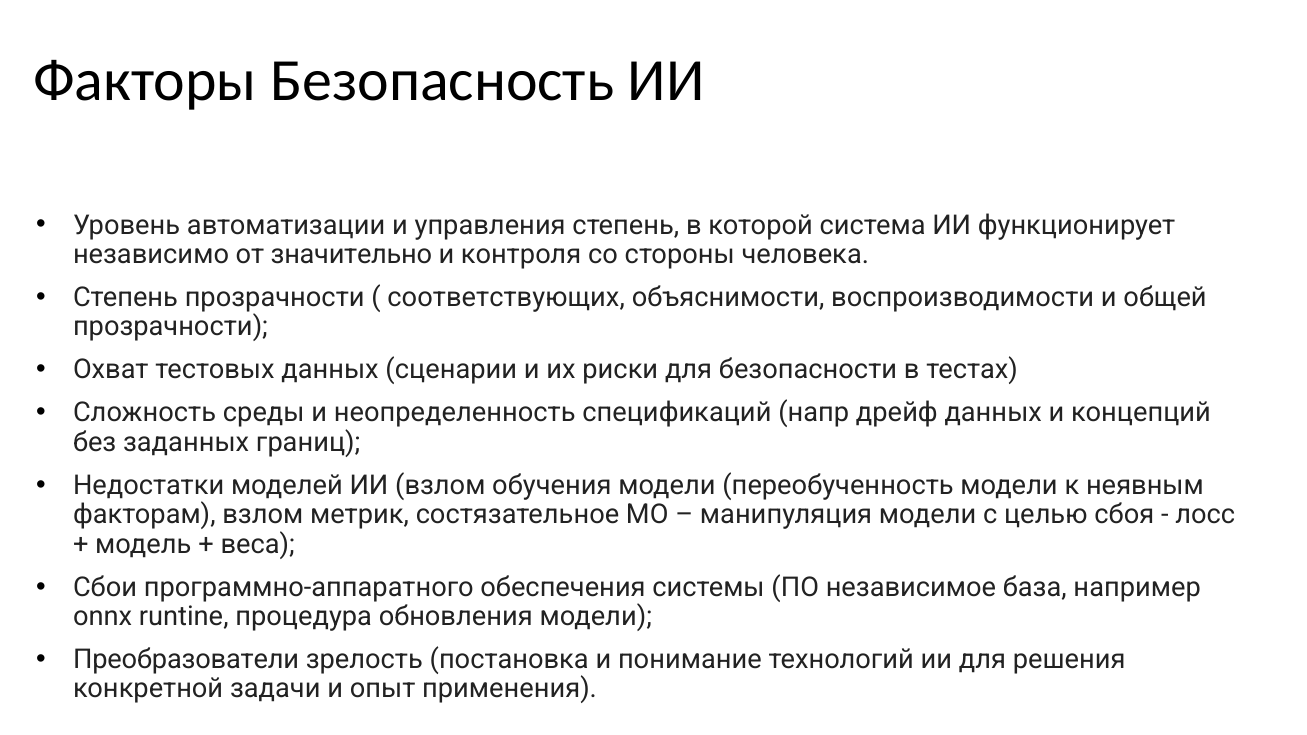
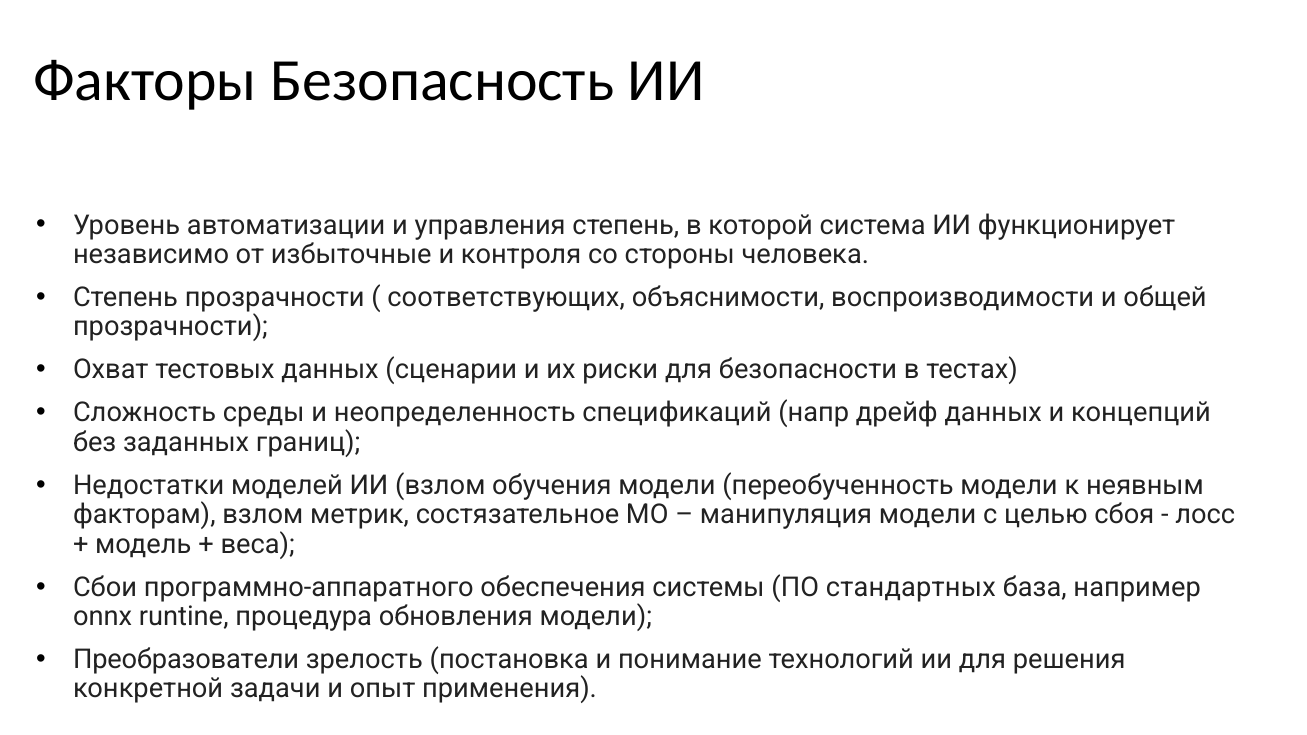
значительно: значительно -> избыточные (351, 255)
независимое: независимое -> стандартных (911, 587)
